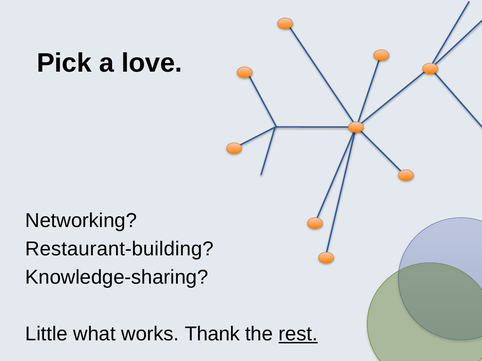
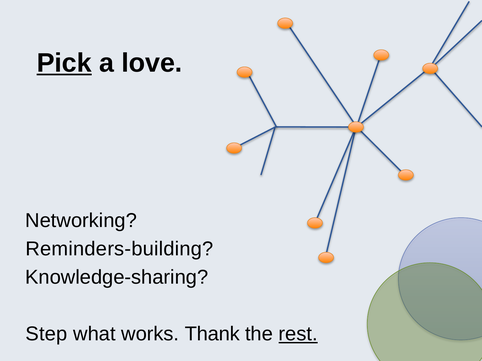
Pick underline: none -> present (64, 63)
Restaurant-building: Restaurant-building -> Reminders-building (119, 249)
Little: Little -> Step (46, 334)
